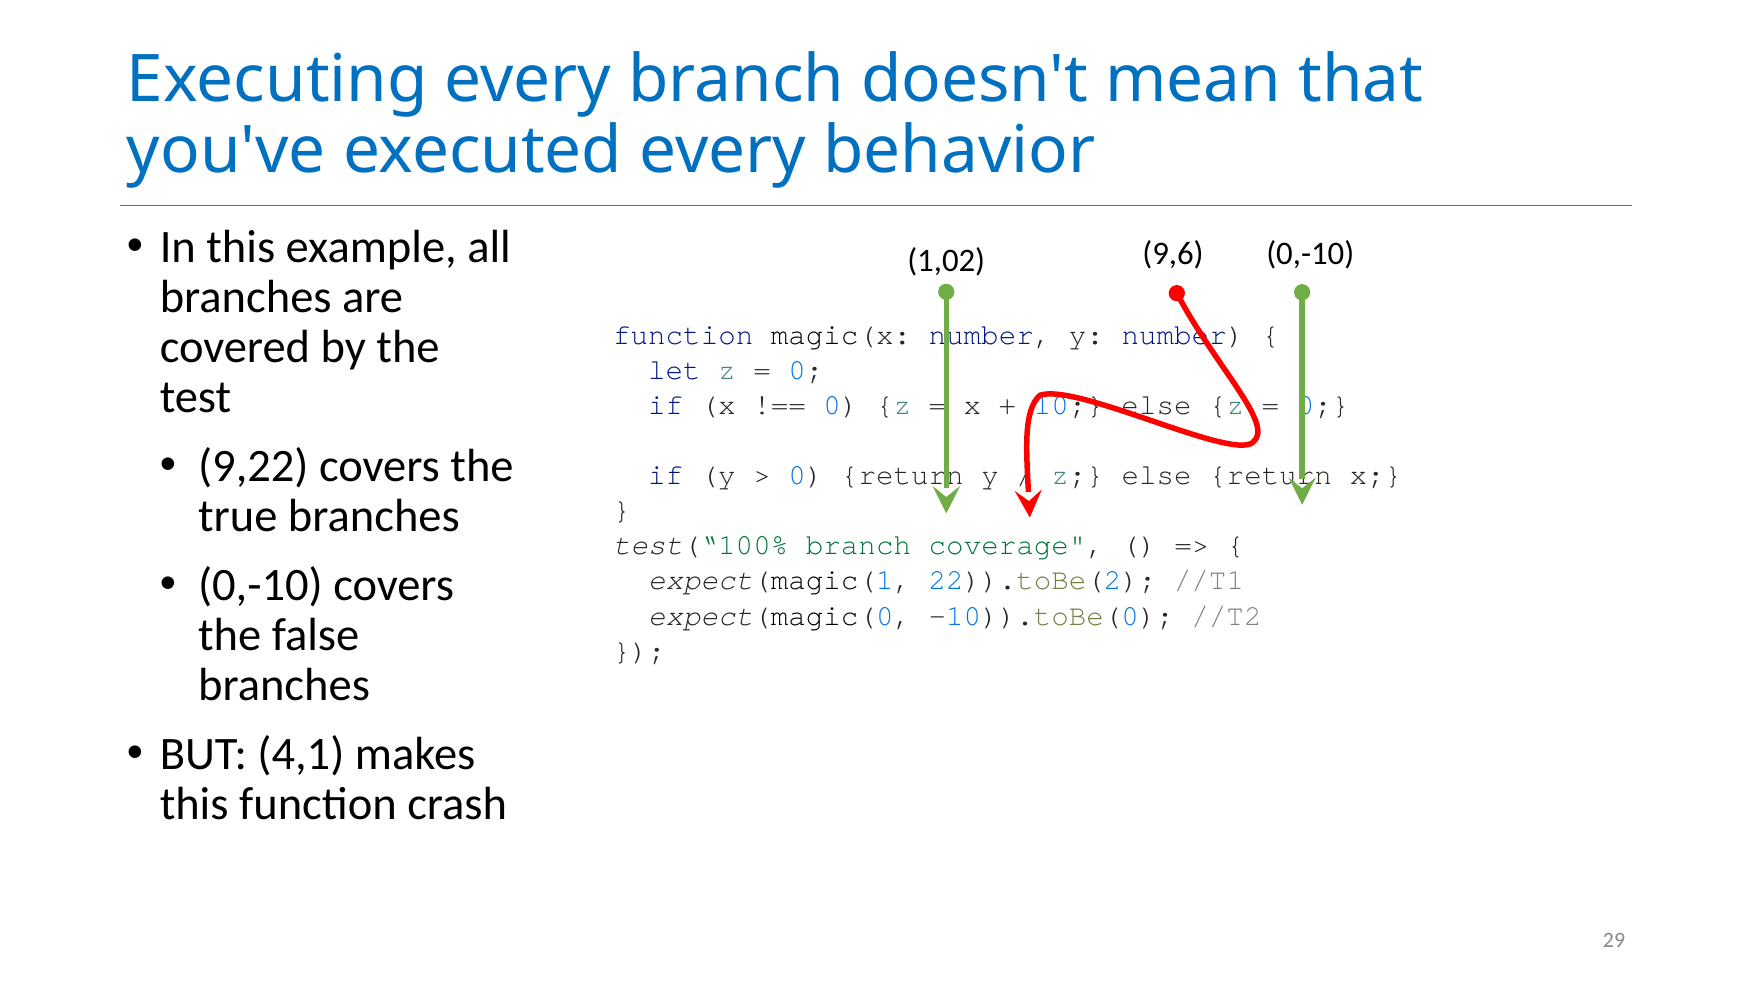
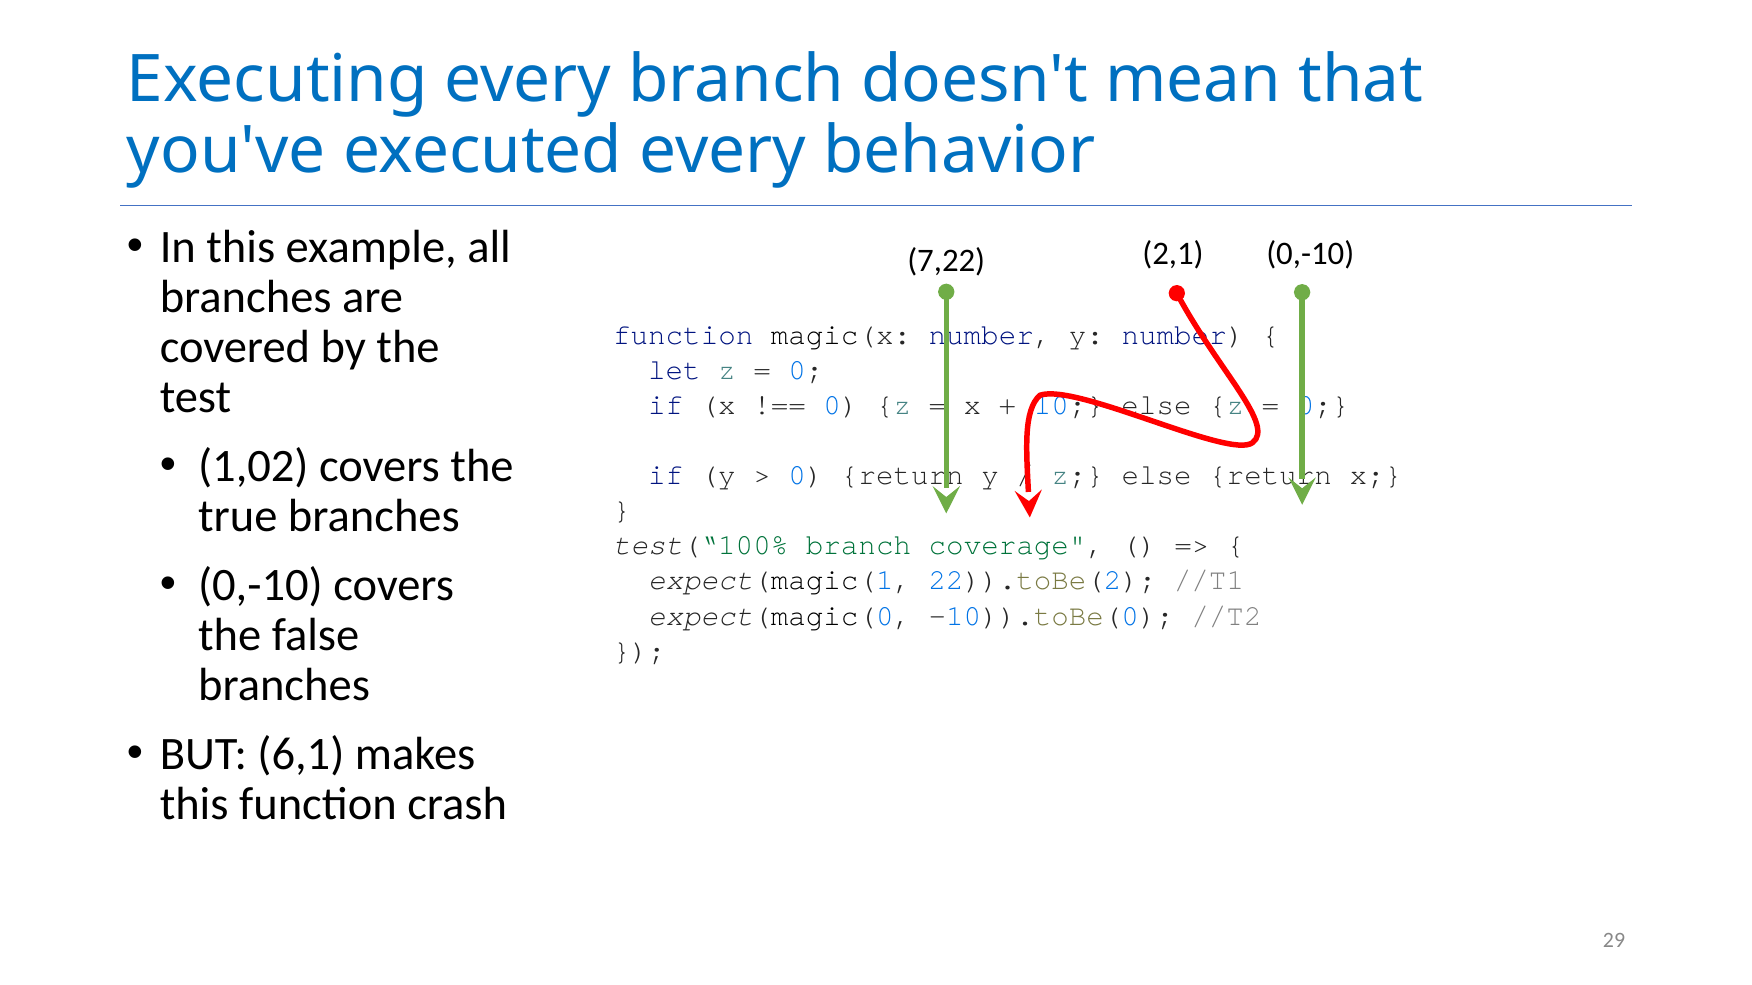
9,6: 9,6 -> 2,1 (1173, 254)
1,02: 1,02 -> 7,22 (946, 260)
9,22: 9,22 -> 1,02 (253, 466)
4,1: 4,1 -> 6,1 (301, 754)
